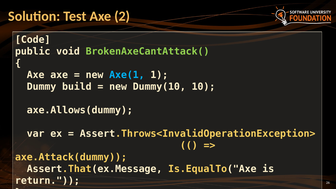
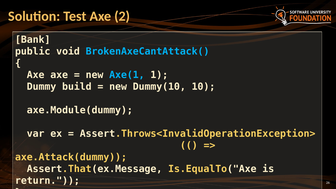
Code: Code -> Bank (33, 40)
BrokenAxeCantAttack( colour: light green -> light blue (148, 51)
axe.Allows(dummy: axe.Allows(dummy -> axe.Module(dummy (80, 110)
